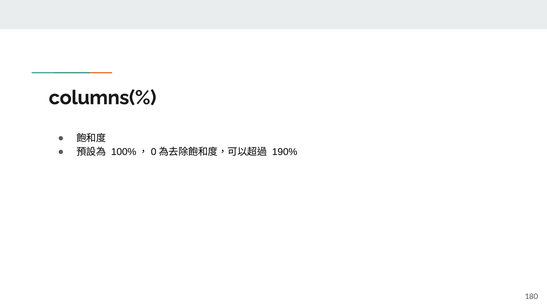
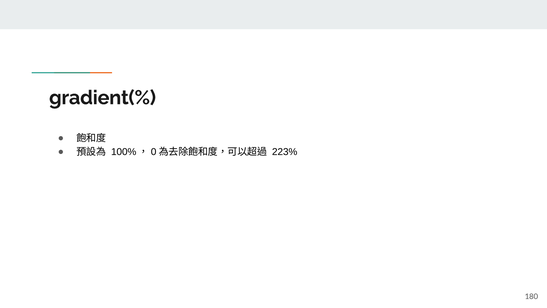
columns(%: columns(% -> gradient(% (103, 98)
190%: 190% -> 223% (285, 152)
